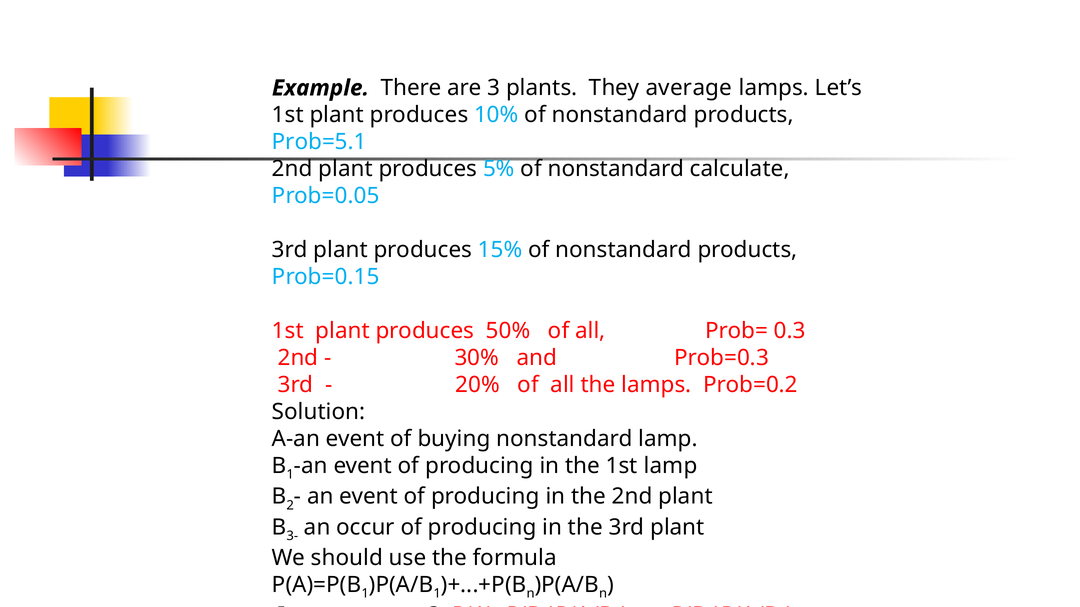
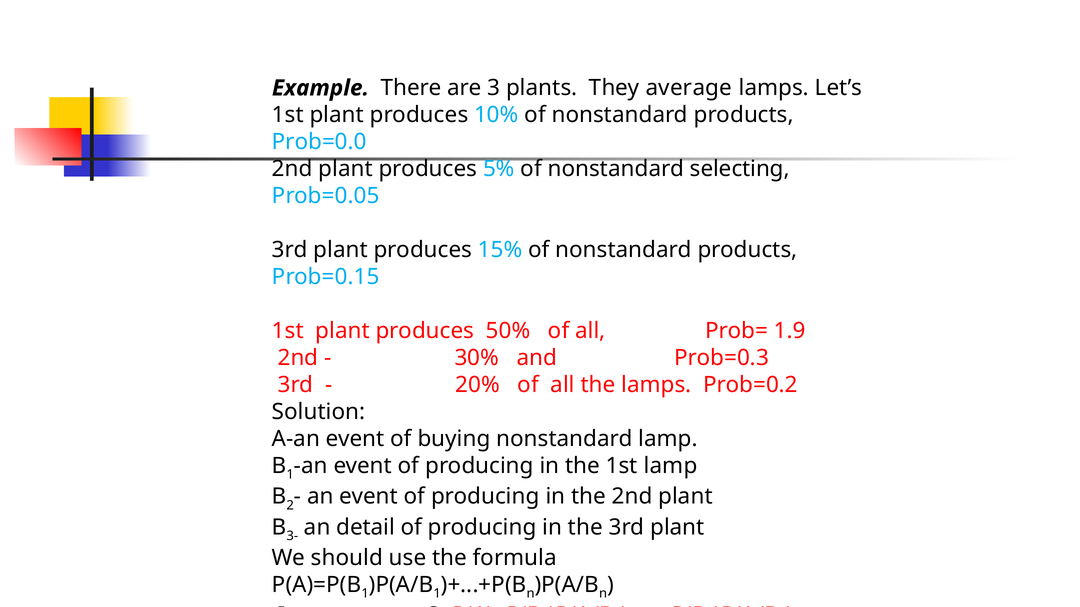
Prob=5.1: Prob=5.1 -> Prob=0.0 (319, 142)
calculate: calculate -> selecting (740, 169)
0.3: 0.3 -> 1.9 (790, 331)
occur: occur -> detail (366, 528)
